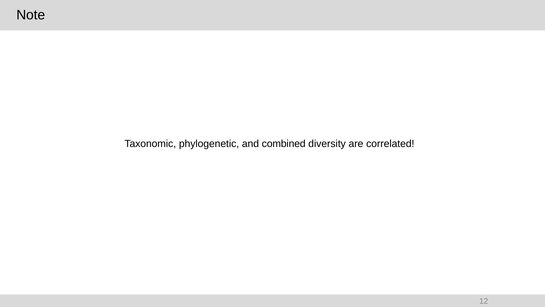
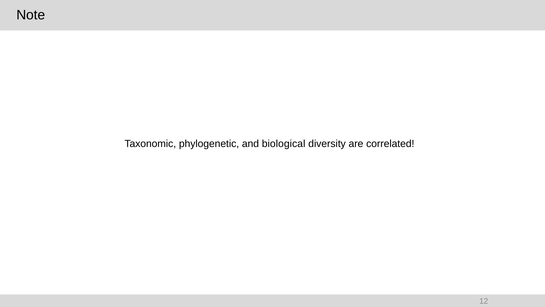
combined: combined -> biological (284, 144)
